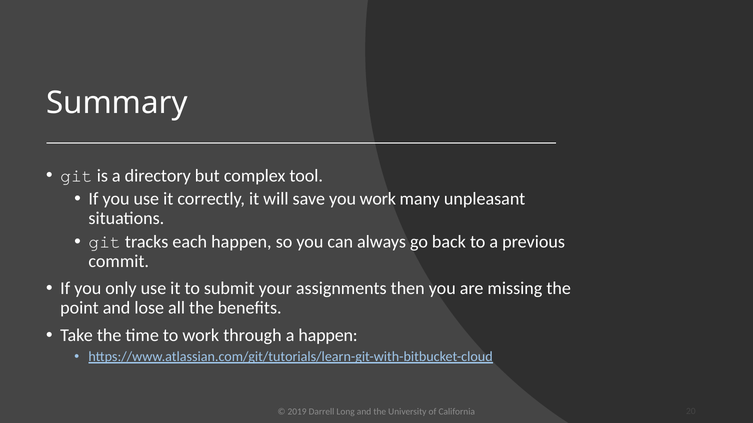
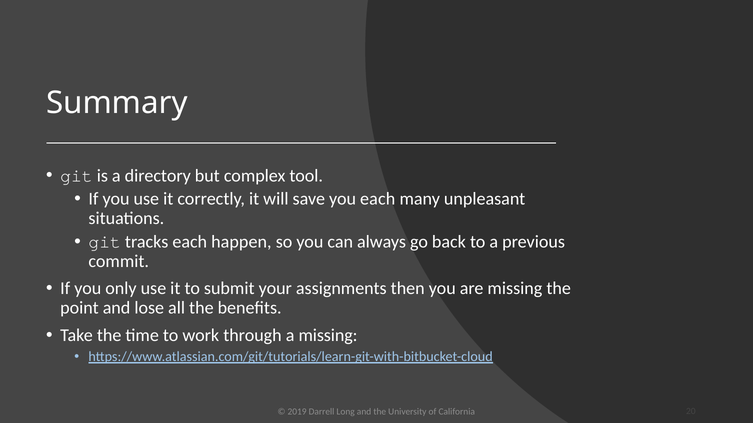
you work: work -> each (378, 199)
a happen: happen -> missing (328, 336)
